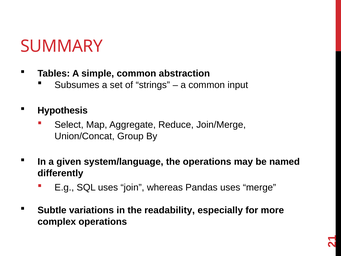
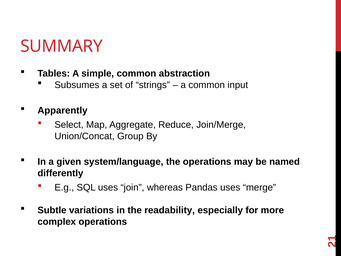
Hypothesis: Hypothesis -> Apparently (62, 110)
